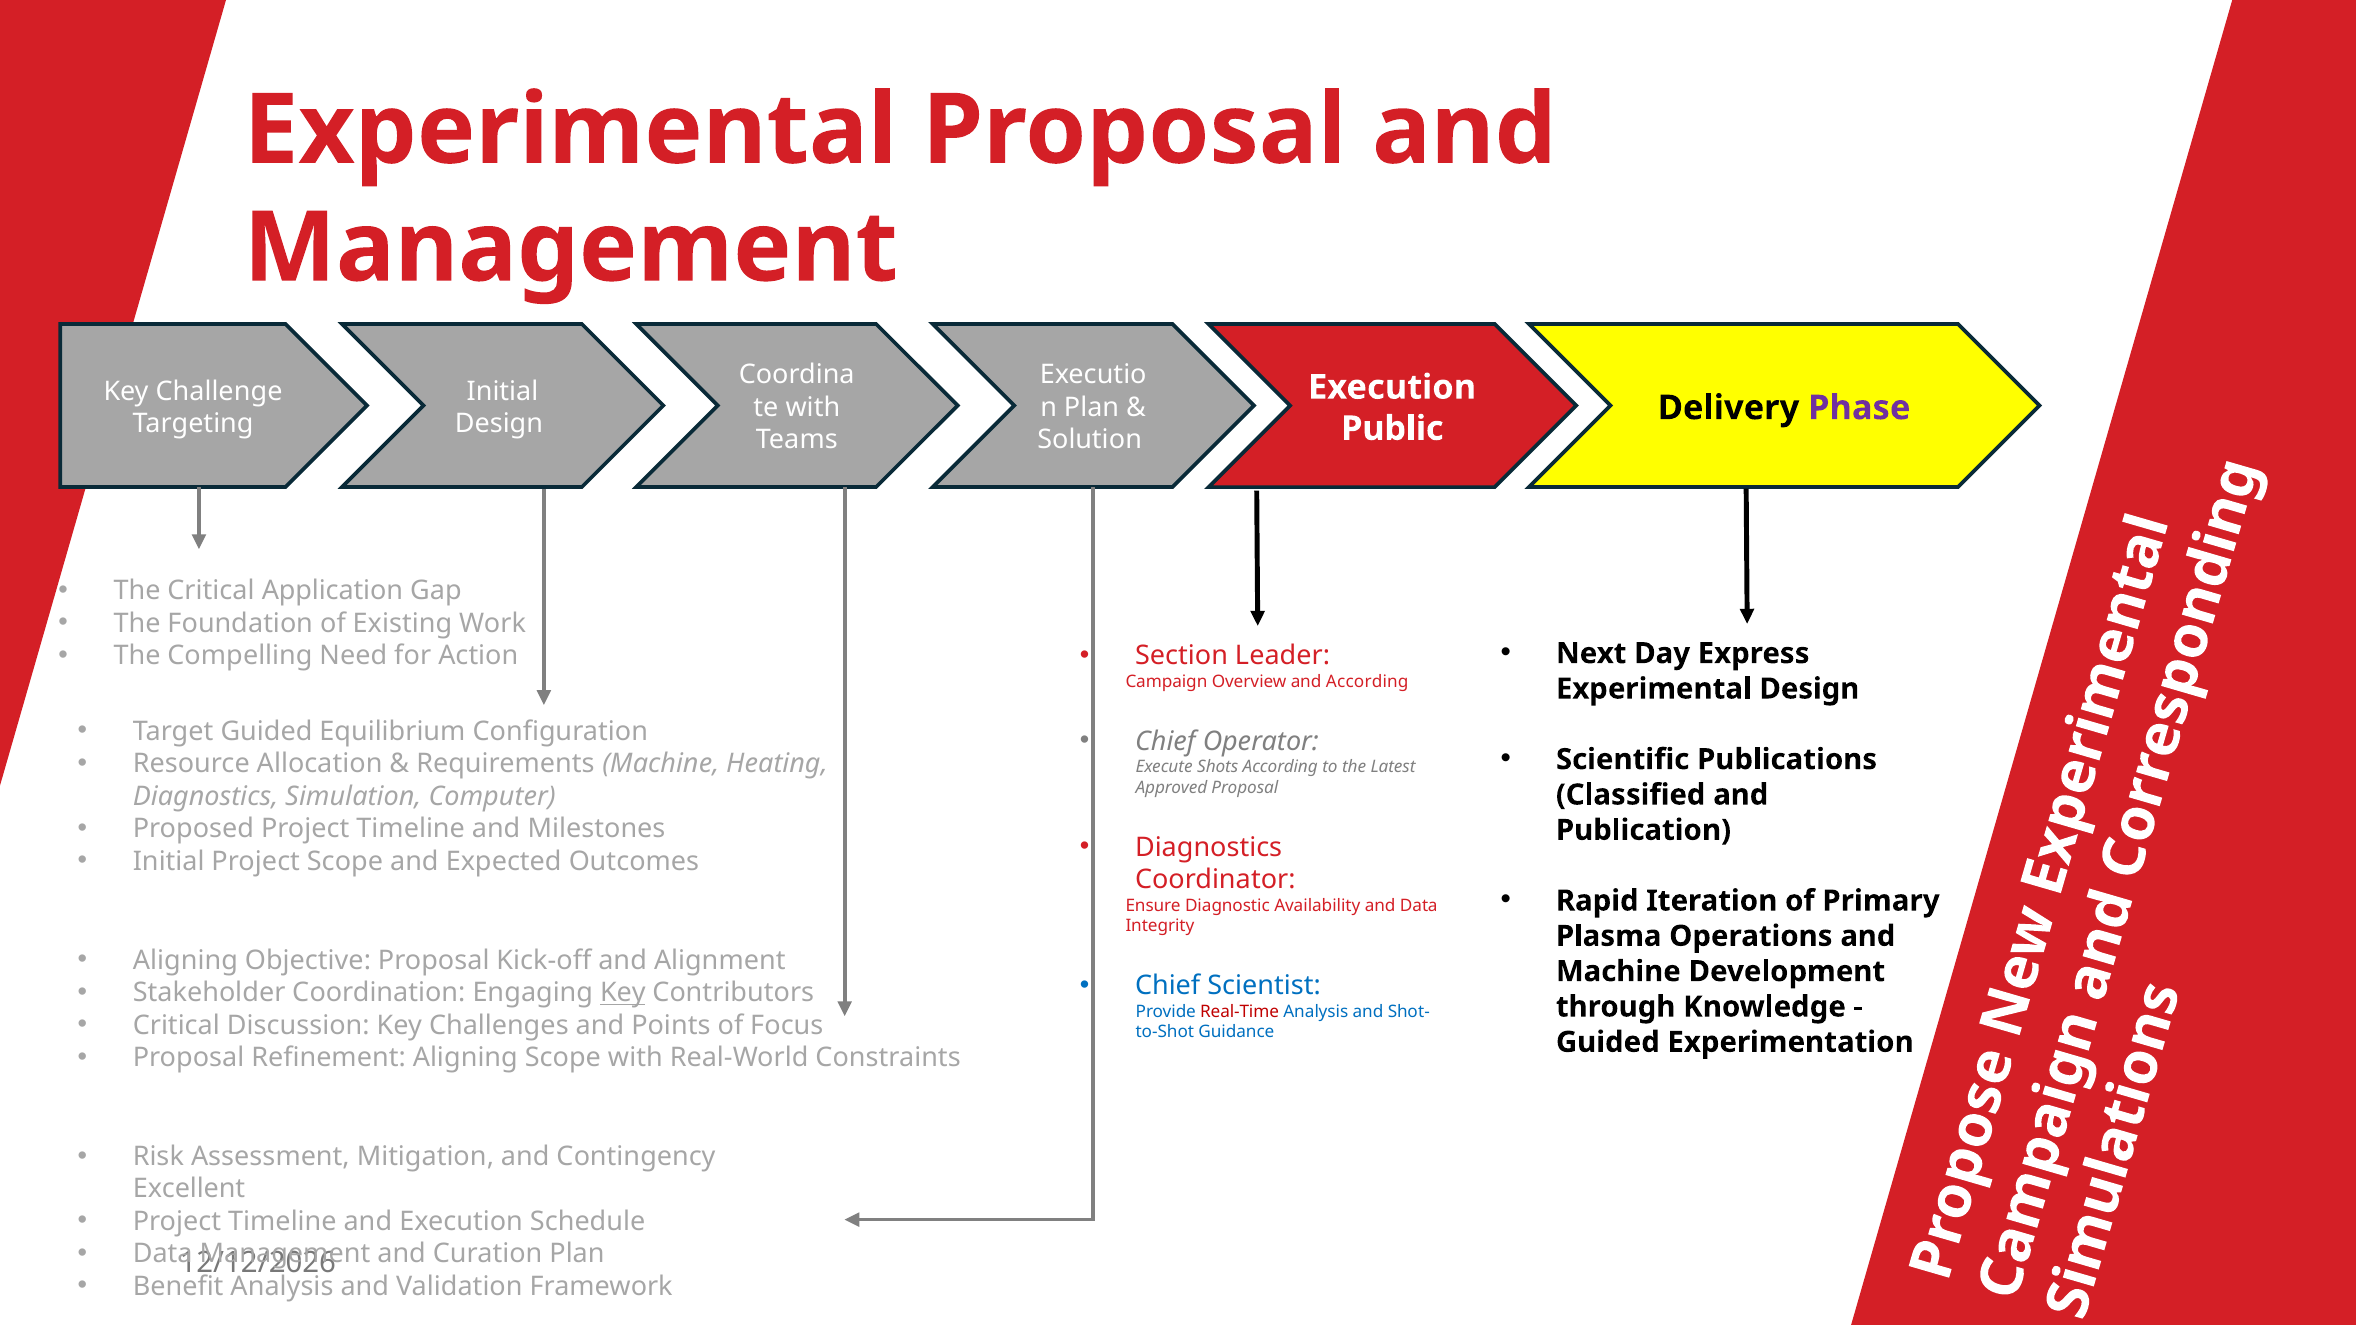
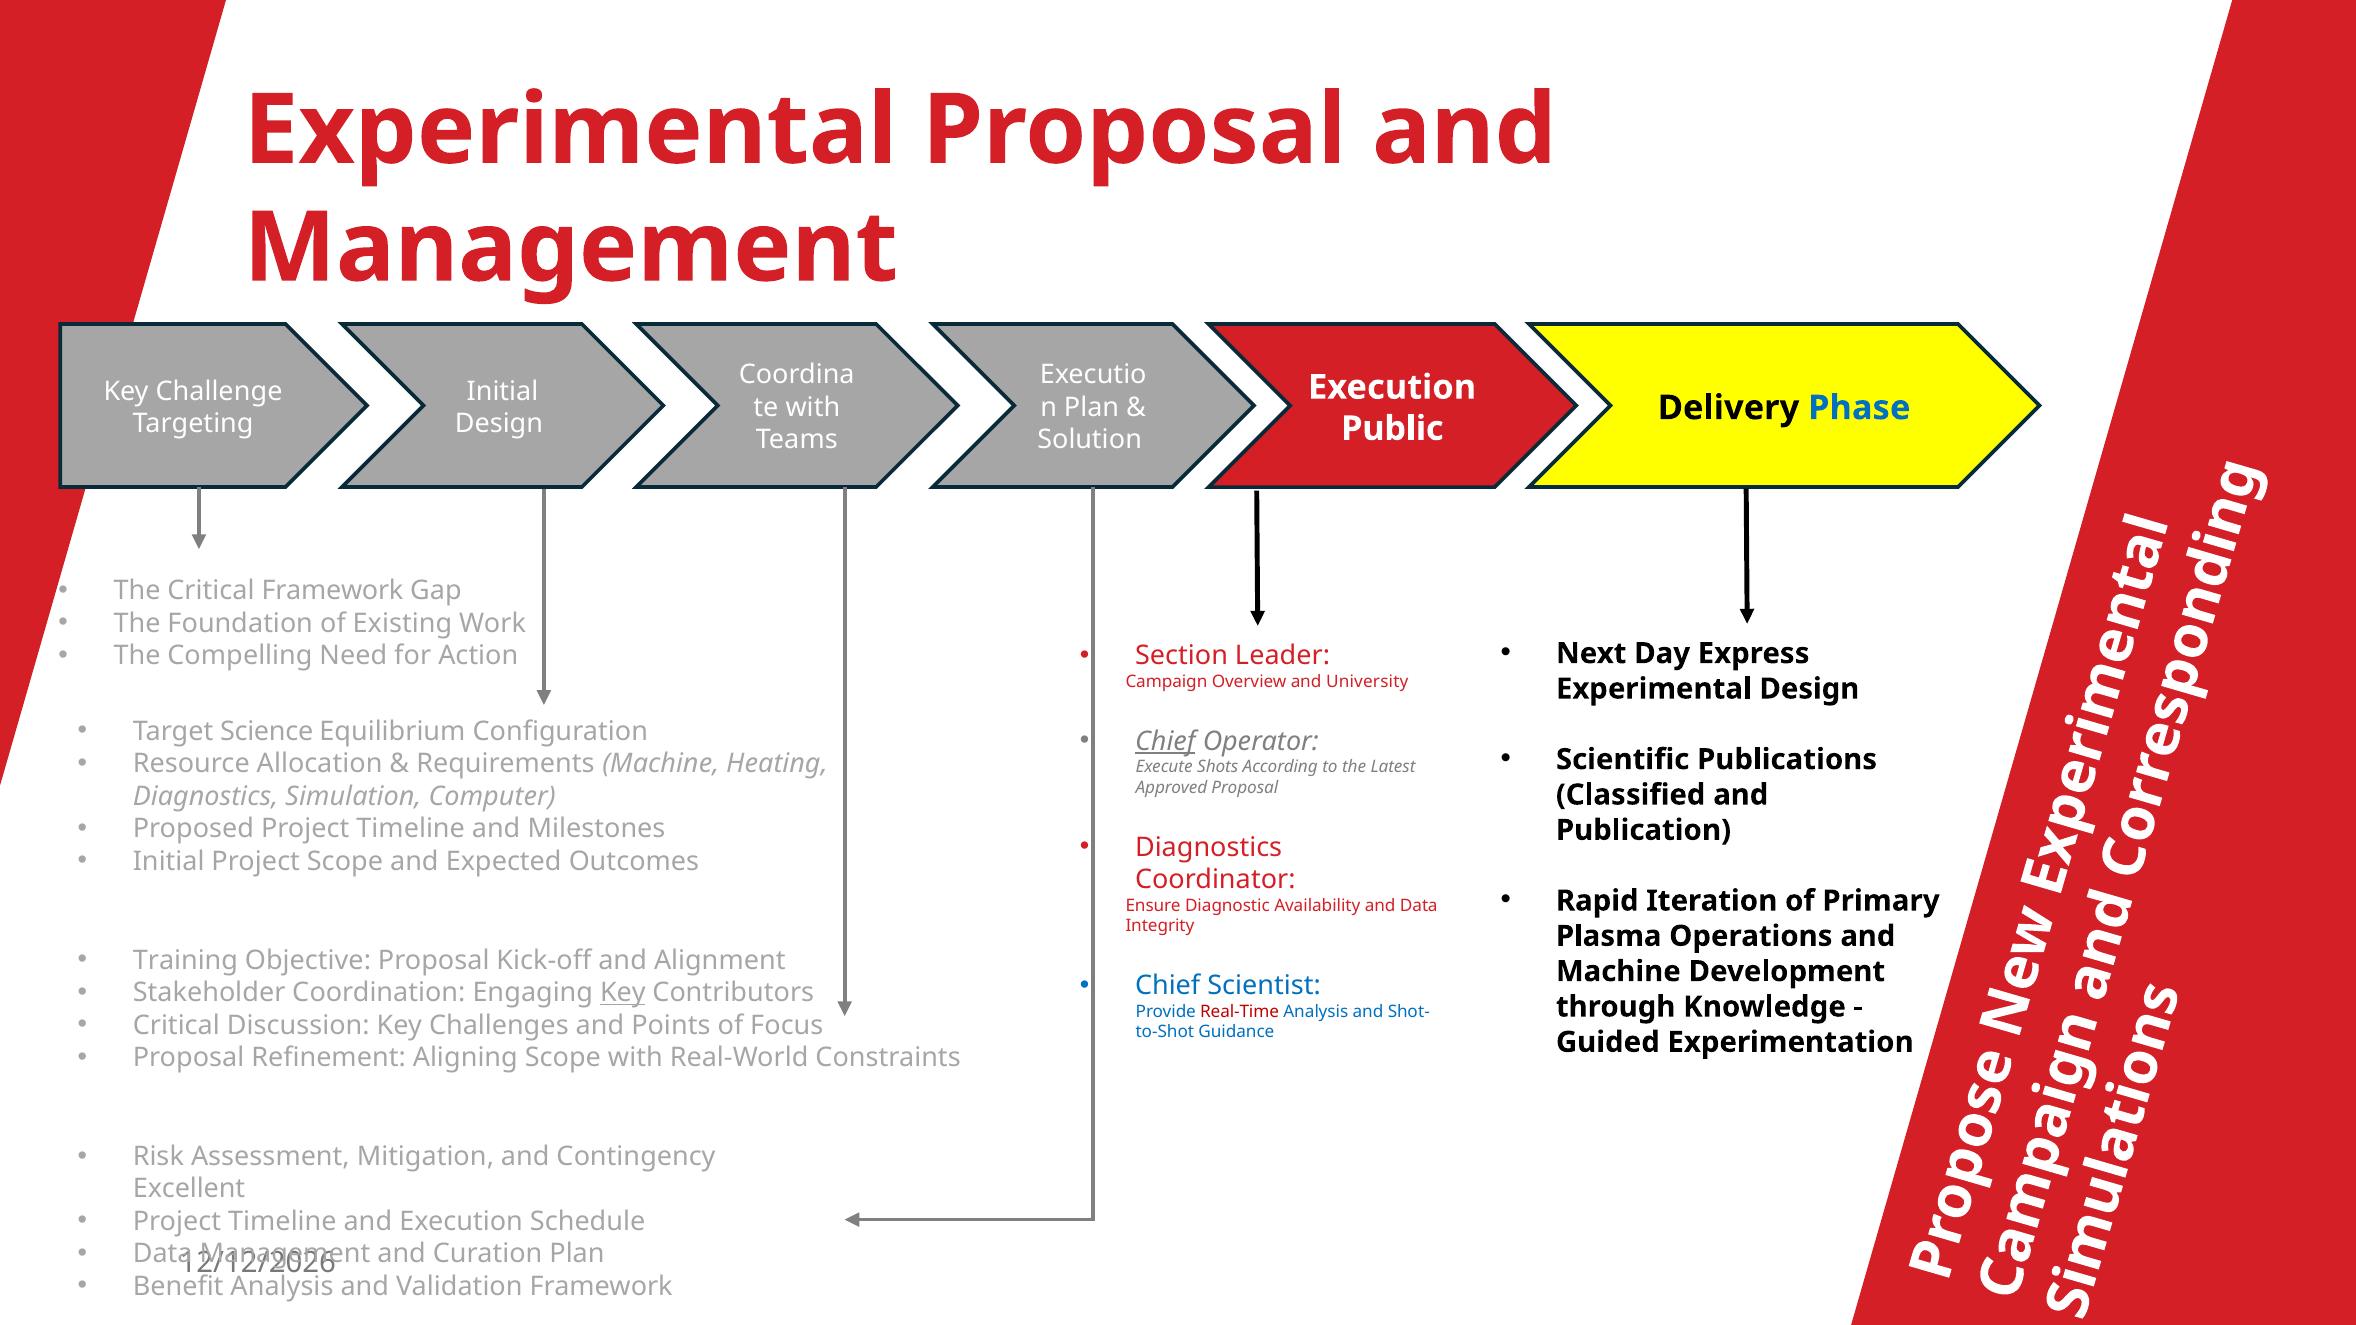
Phase colour: purple -> blue (1859, 408)
Critical Application: Application -> Framework (332, 591)
and According: According -> University (1367, 682)
Target Guided: Guided -> Science (267, 732)
Chief underline: none -> present (1165, 742)
Aligning: Aligning -> Training (185, 961)
